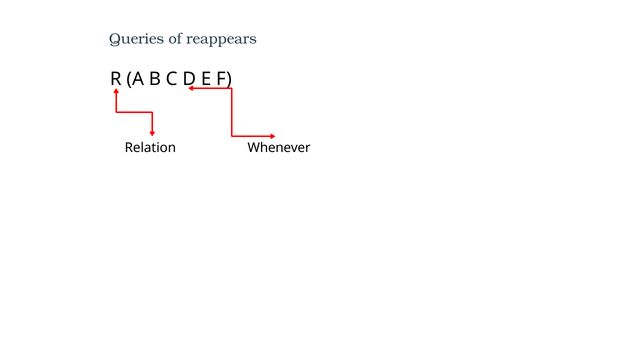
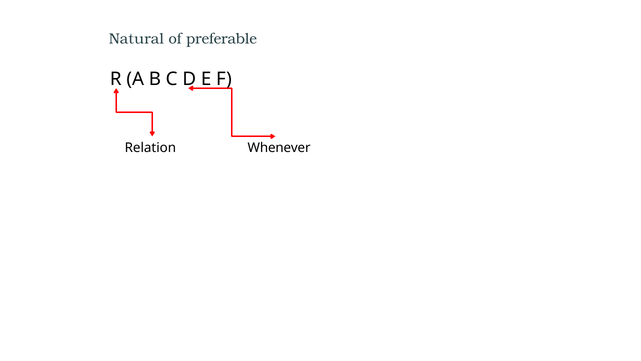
Queries: Queries -> Natural (136, 39)
reappears: reappears -> preferable (222, 39)
